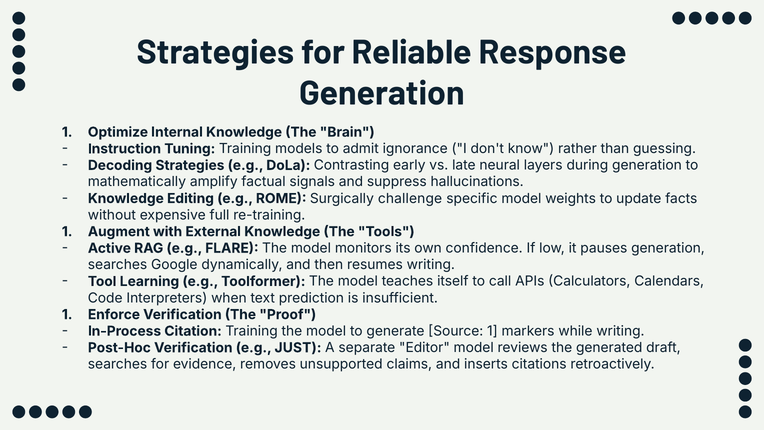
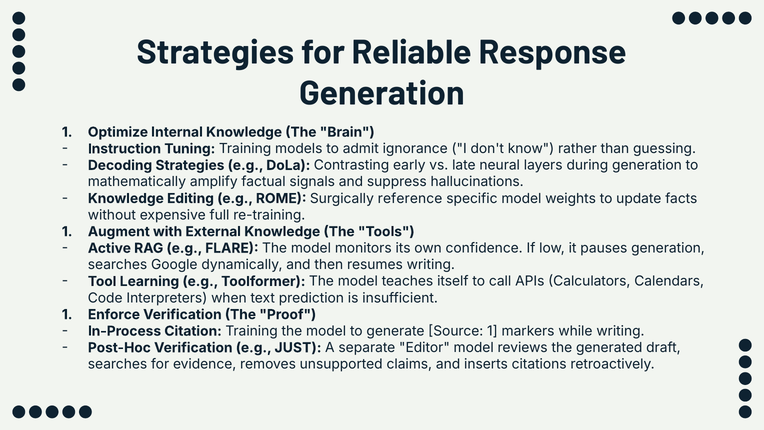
challenge: challenge -> reference (410, 198)
